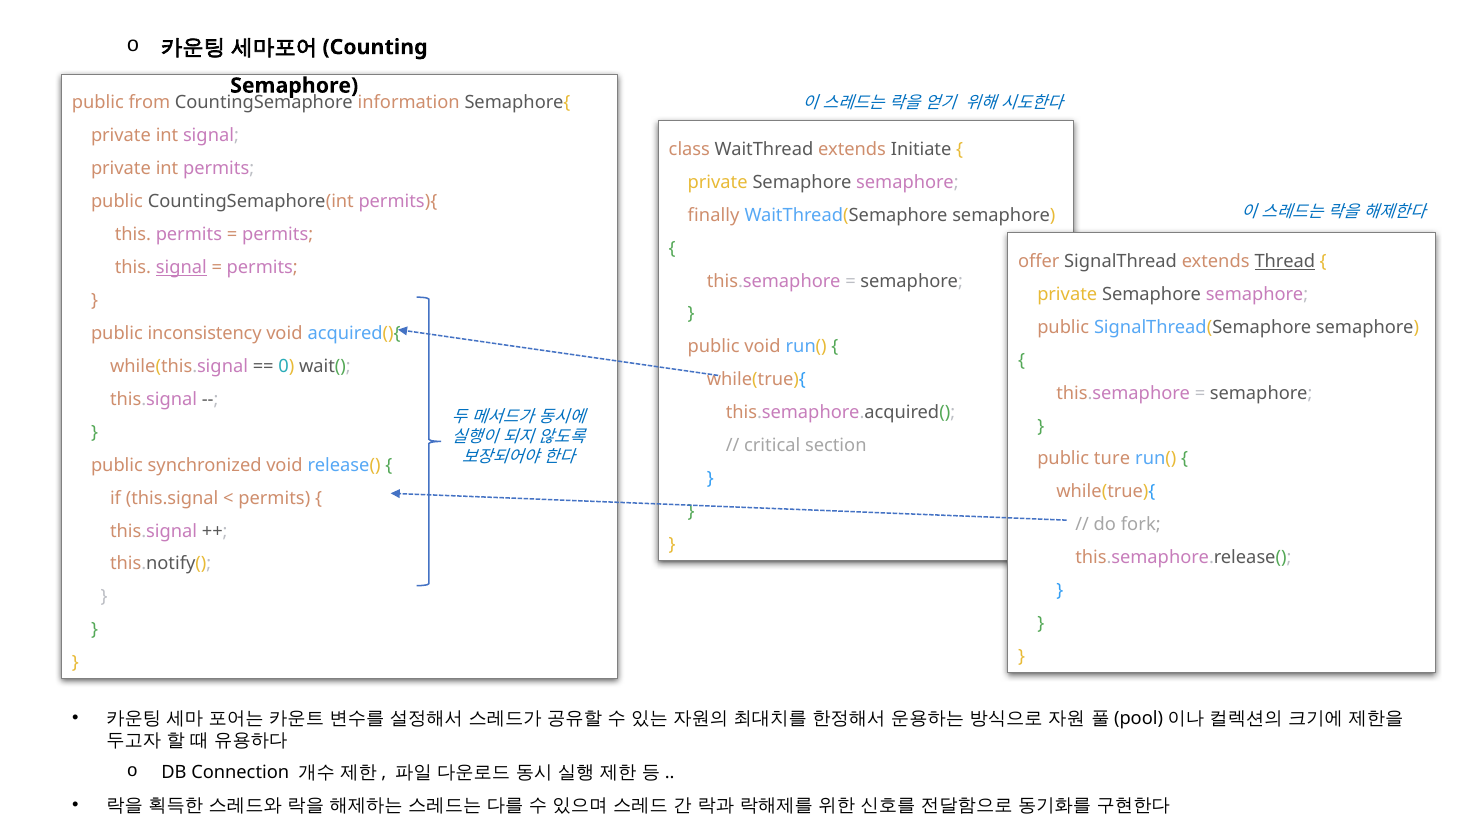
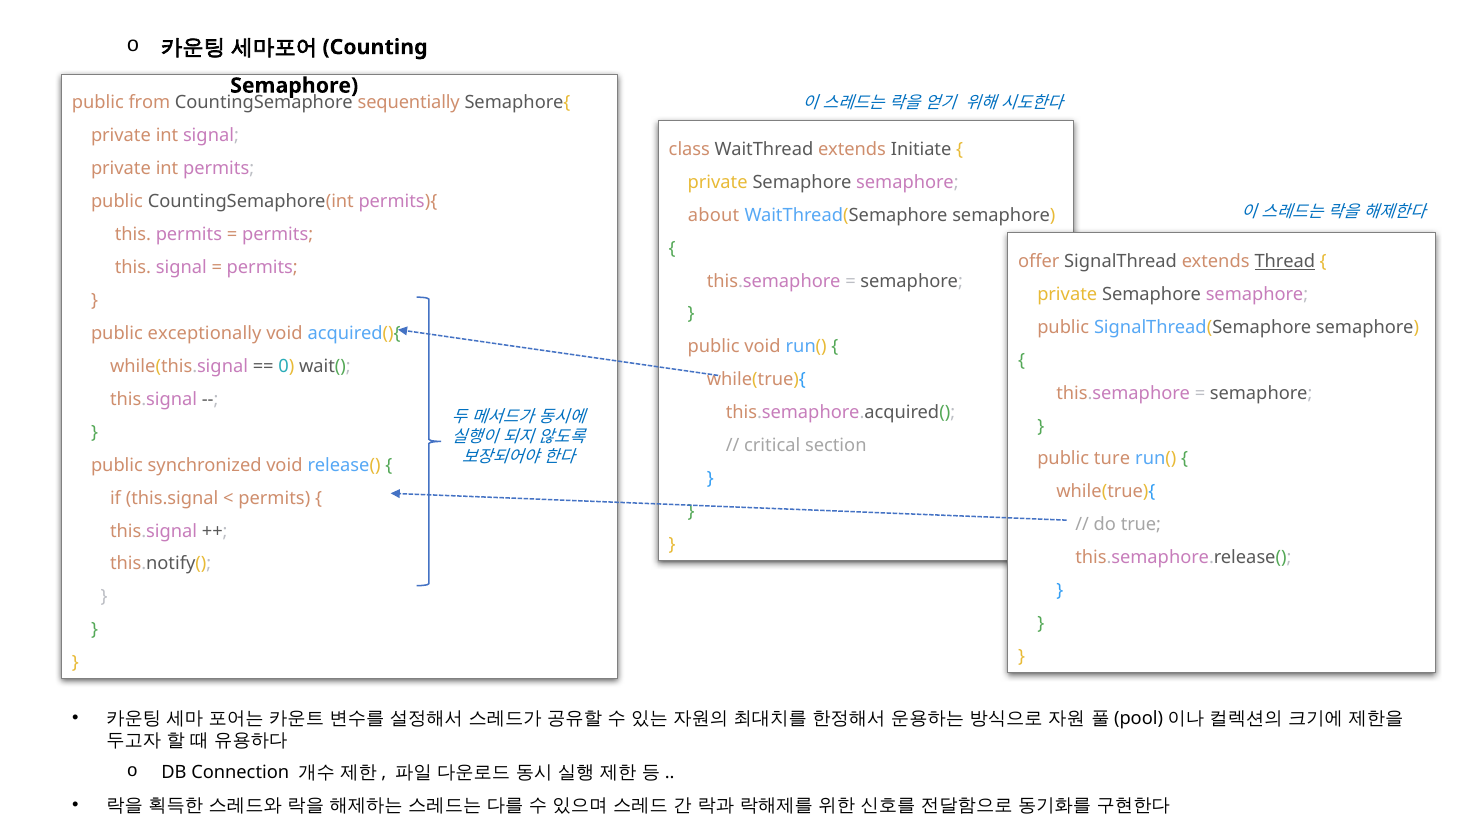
information: information -> sequentially (409, 102)
finally: finally -> about (714, 215)
signal underline: present -> none (181, 267)
inconsistency: inconsistency -> exceptionally (205, 333)
fork: fork -> true (1141, 525)
